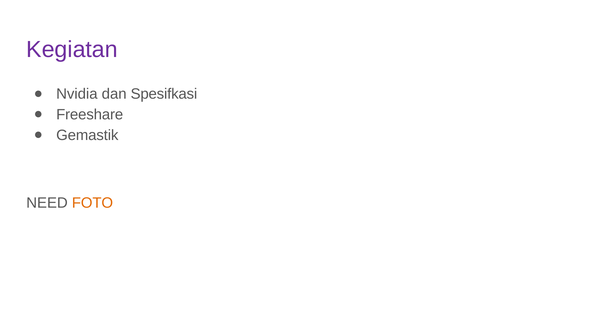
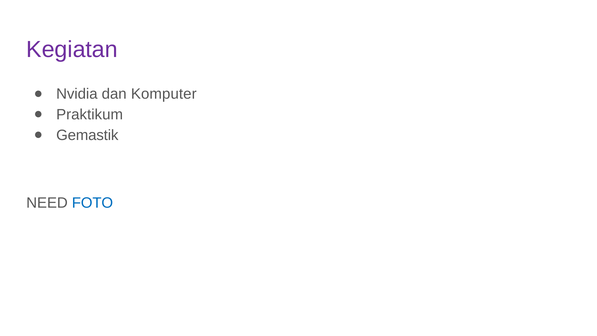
Spesifkasi: Spesifkasi -> Komputer (164, 94)
Freeshare: Freeshare -> Praktikum (90, 114)
FOTO colour: orange -> blue (92, 203)
